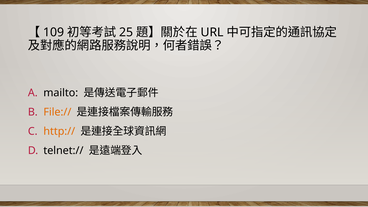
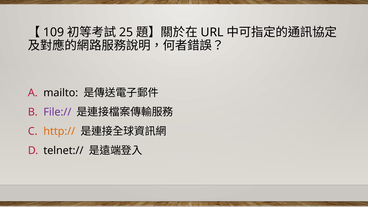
File:// colour: orange -> purple (57, 112)
